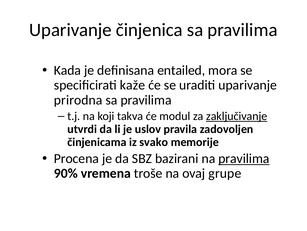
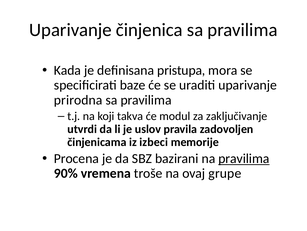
entailed: entailed -> pristupa (181, 70)
kaže: kaže -> baze (133, 85)
zaključivanje underline: present -> none (237, 116)
svako: svako -> izbeci (154, 142)
